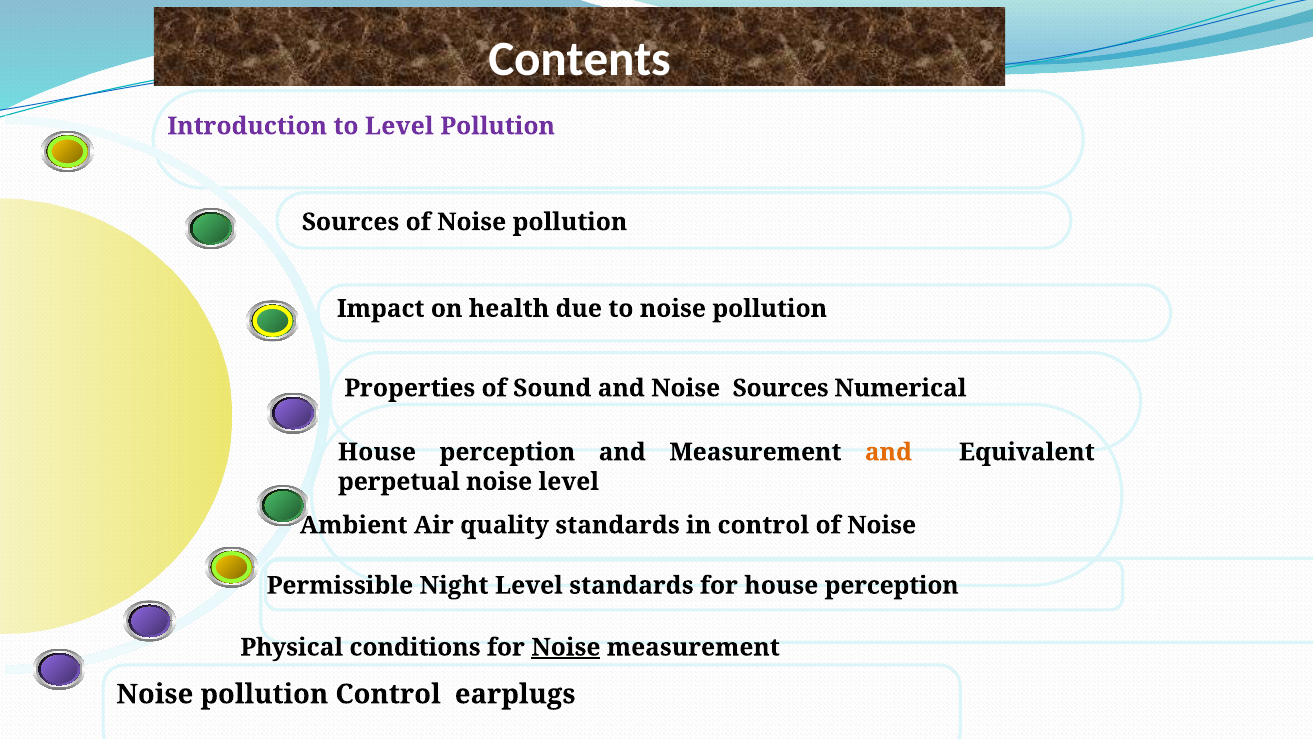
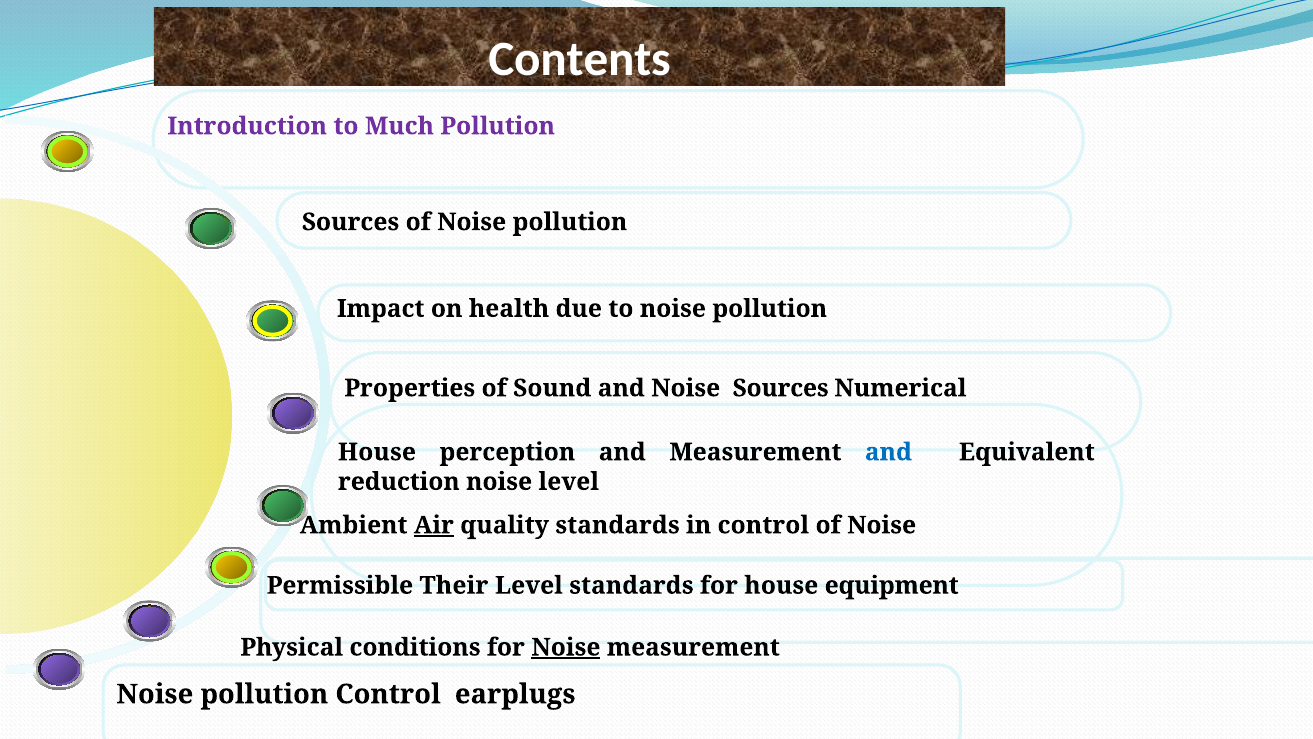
to Level: Level -> Much (399, 126)
and colour: orange -> blue (888, 452)
perpetual: perpetual -> reduction (399, 481)
Air underline: none -> present (434, 525)
Night: Night -> Their (454, 585)
for house perception: perception -> equipment (892, 585)
